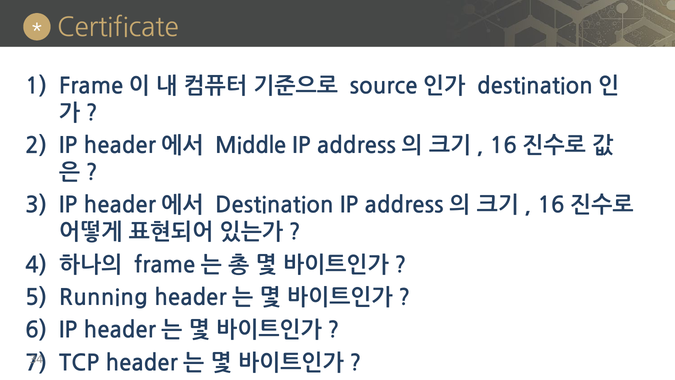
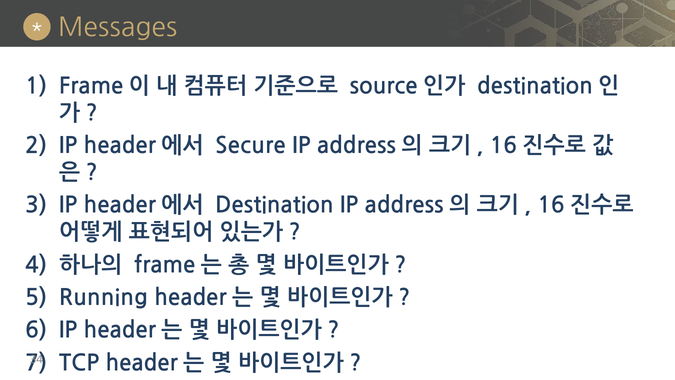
Certificate: Certificate -> Messages (118, 28)
Middle: Middle -> Secure (250, 146)
